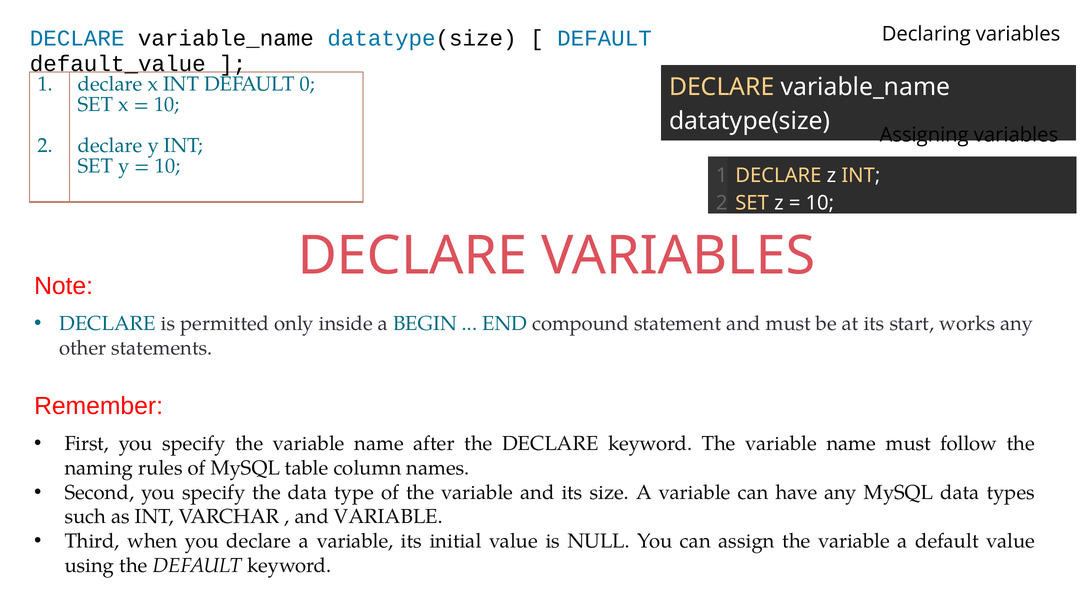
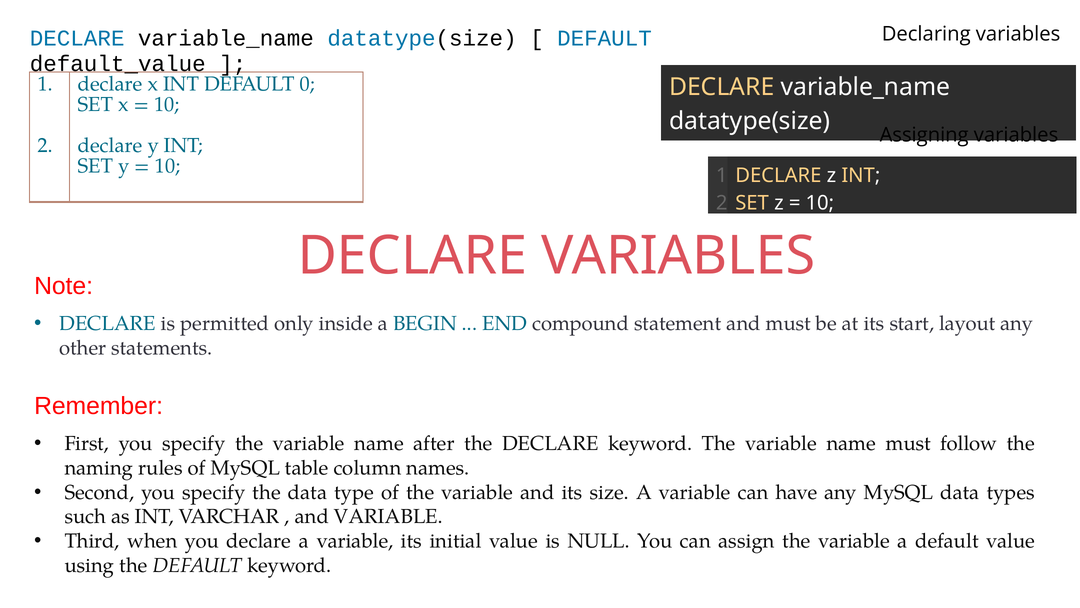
works: works -> layout (967, 324)
